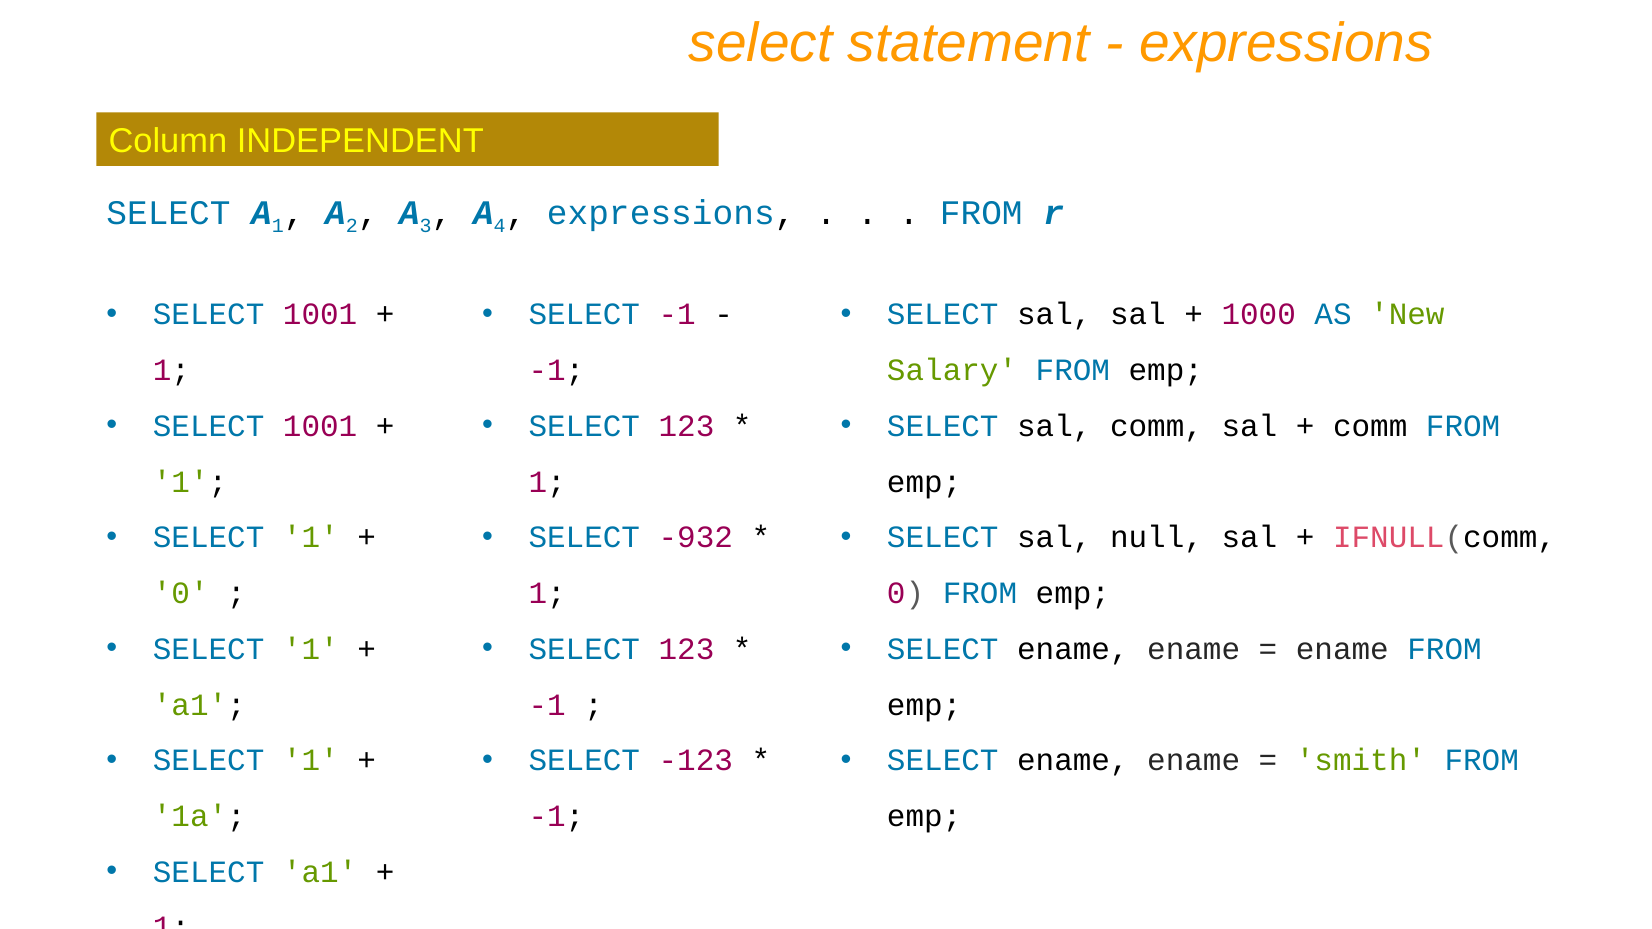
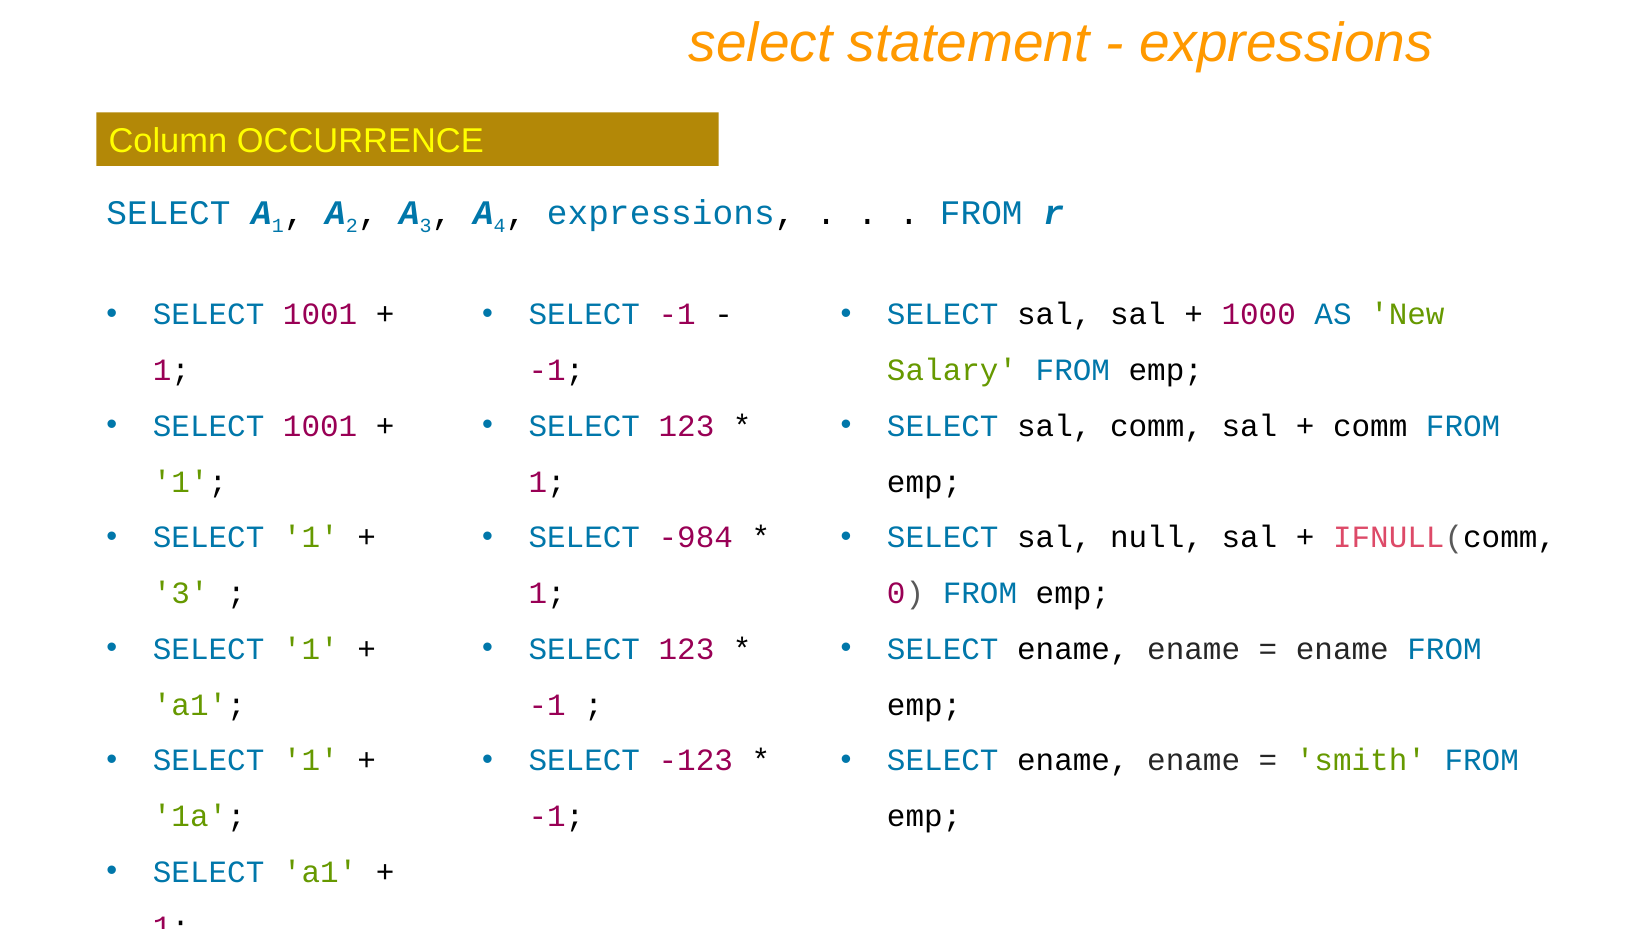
INDEPENDENT: INDEPENDENT -> OCCURRENCE (360, 142)
-932: -932 -> -984 (696, 538)
0: 0 -> 3 (181, 593)
